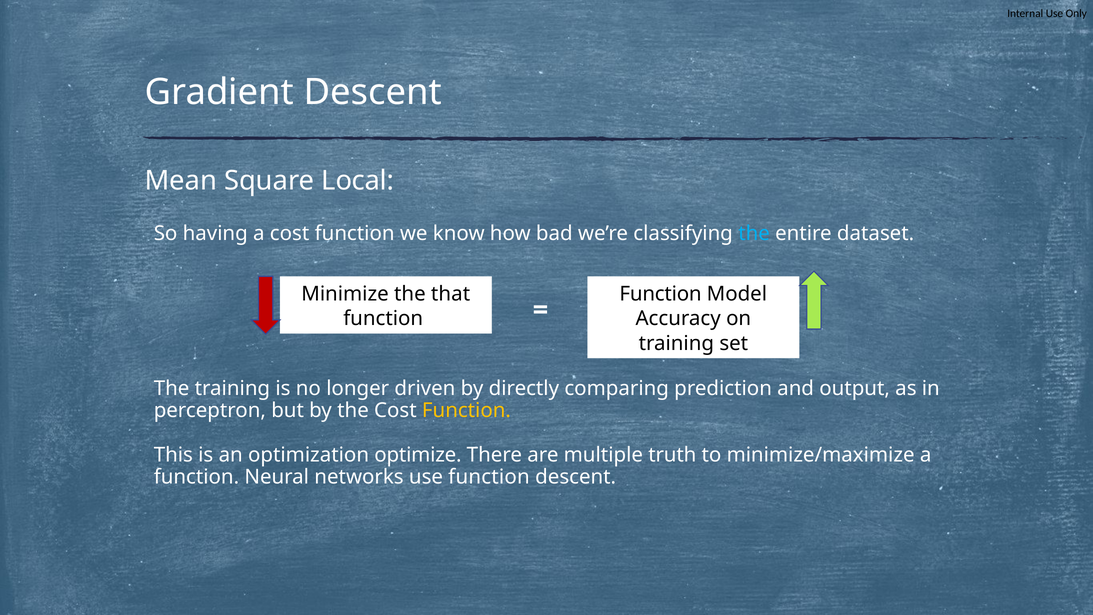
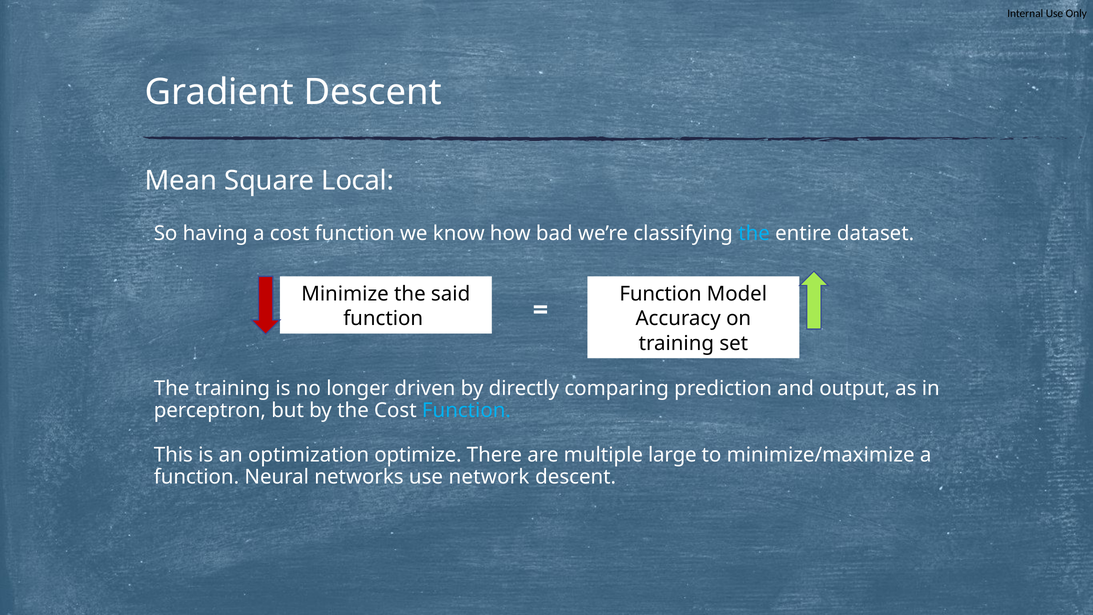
that: that -> said (451, 294)
Function colour: yellow -> light blue (466, 411)
truth: truth -> large (672, 455)
use function: function -> network (489, 477)
